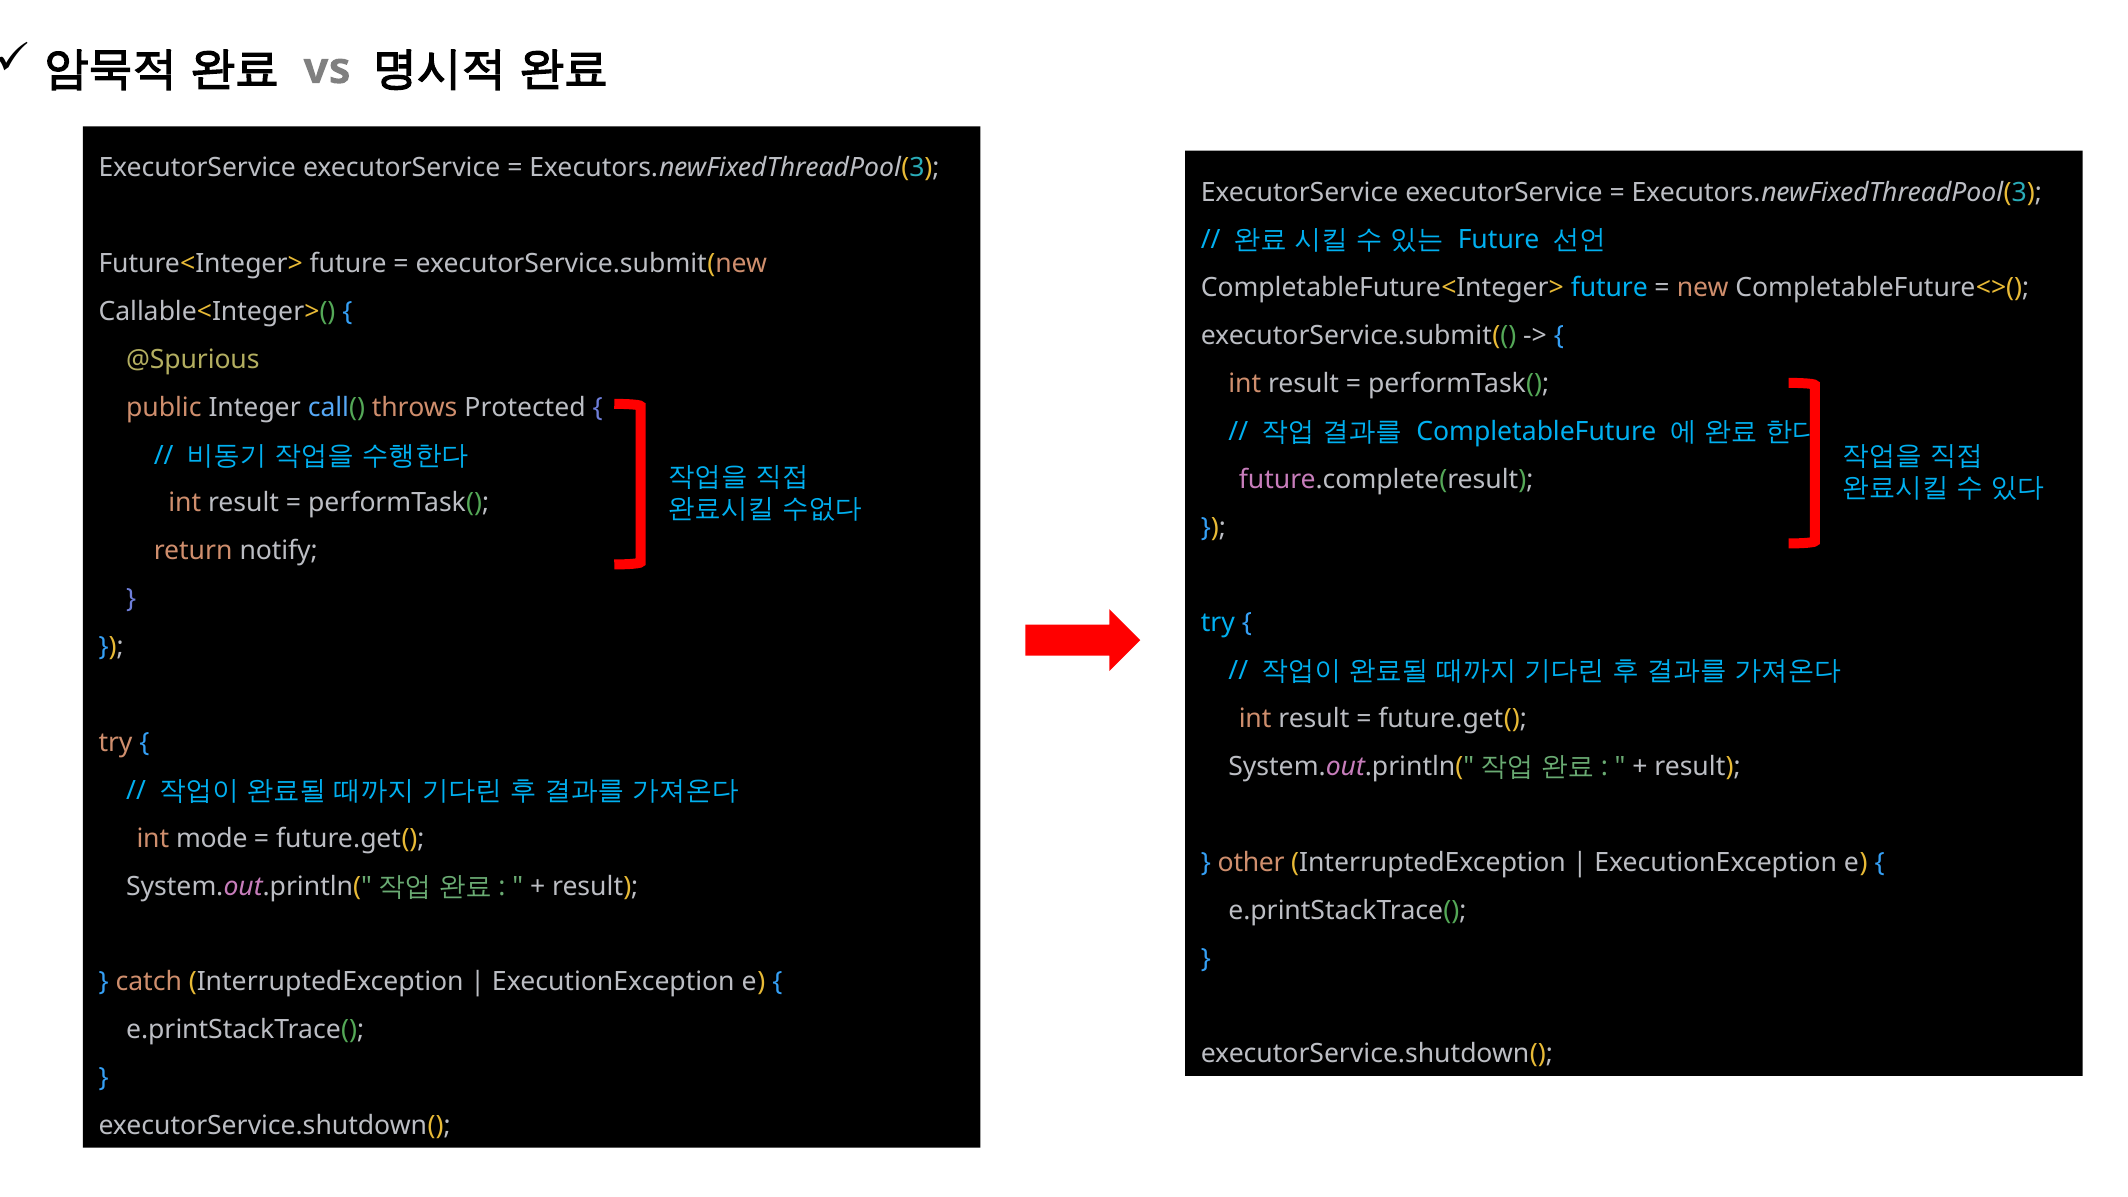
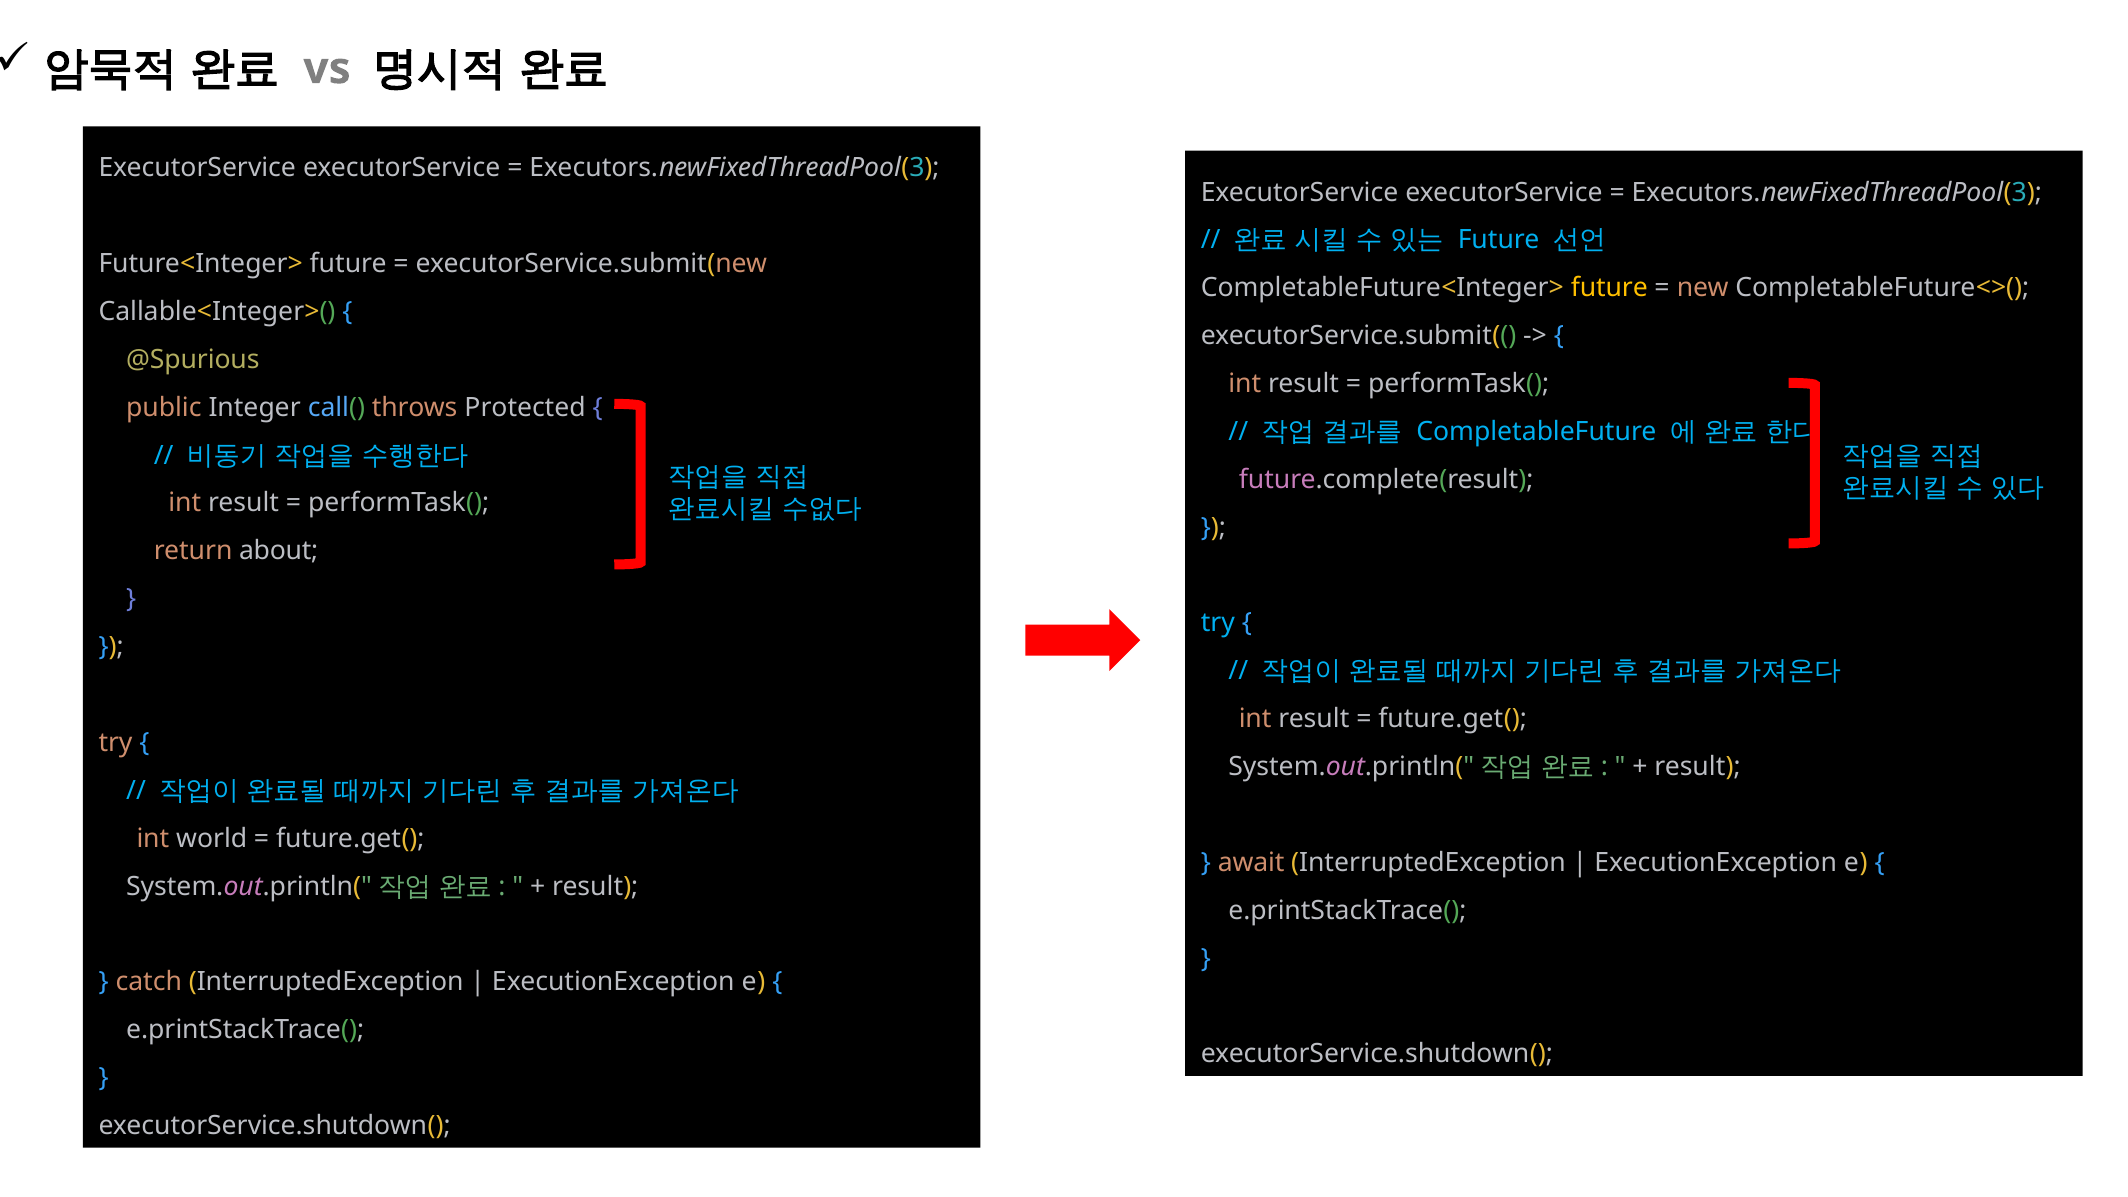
future colour: light blue -> yellow (1609, 288)
notify: notify -> about (279, 551)
mode: mode -> world (212, 838)
other: other -> await (1251, 863)
